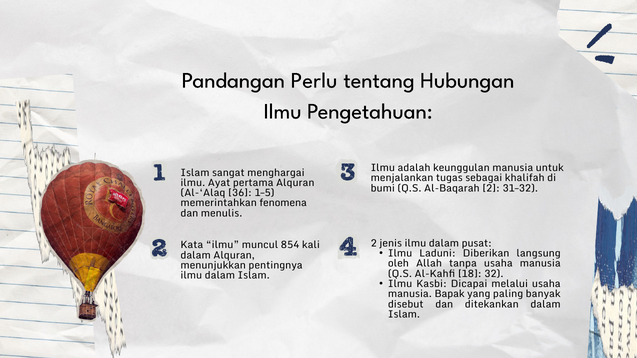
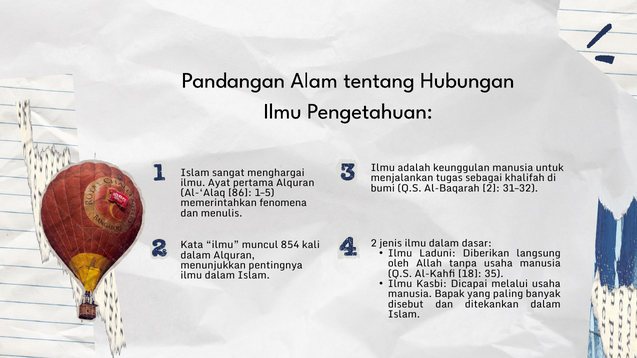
Perlu: Perlu -> Alam (314, 80)
36: 36 -> 86 (240, 193)
pusat: pusat -> dasar (477, 243)
32: 32 -> 35 (494, 274)
